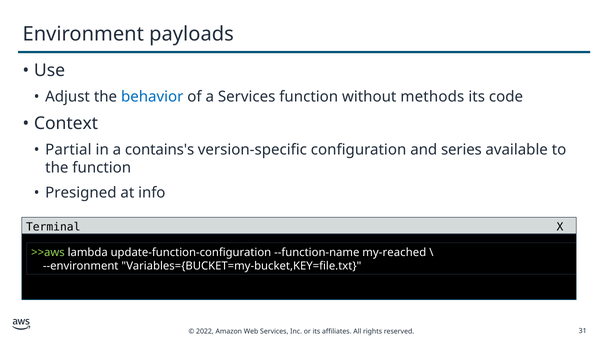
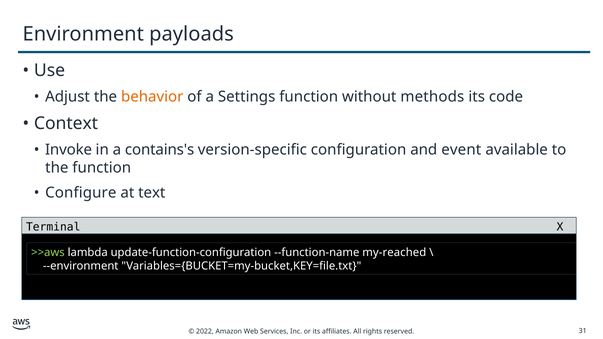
behavior colour: blue -> orange (152, 97)
a Services: Services -> Settings (247, 97)
Partial: Partial -> Invoke (69, 150)
series: series -> event (461, 150)
Presigned: Presigned -> Configure (81, 193)
info: info -> text (152, 193)
